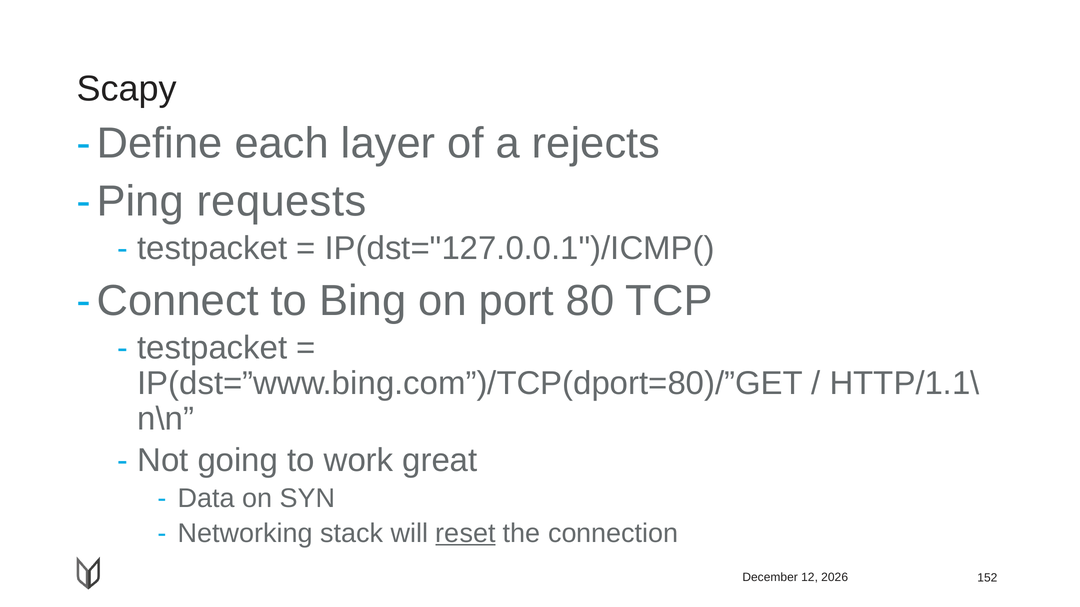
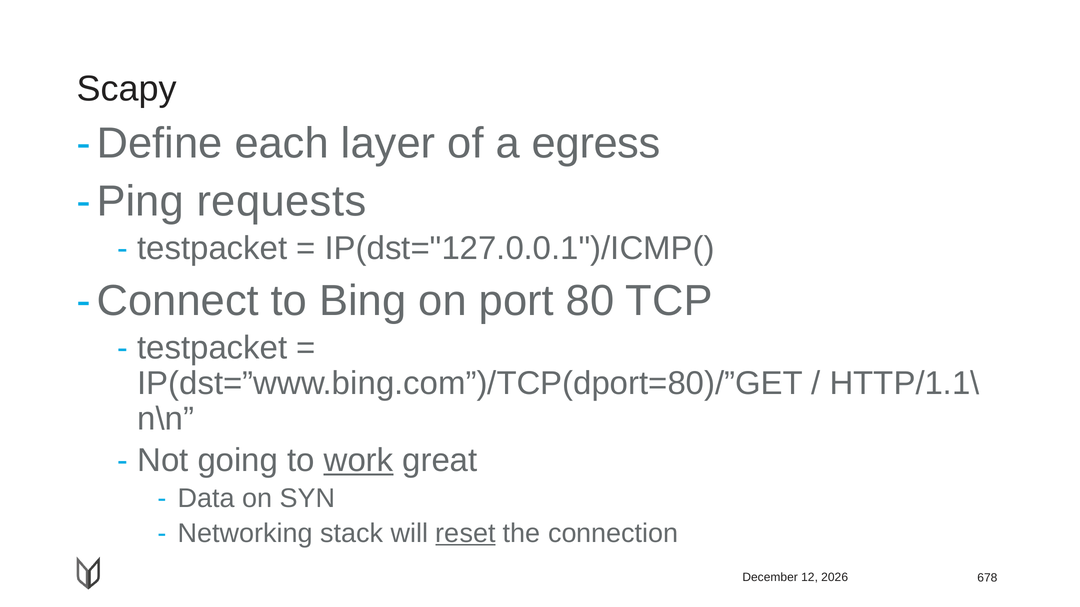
rejects: rejects -> egress (596, 143)
work underline: none -> present (358, 461)
152: 152 -> 678 (987, 578)
